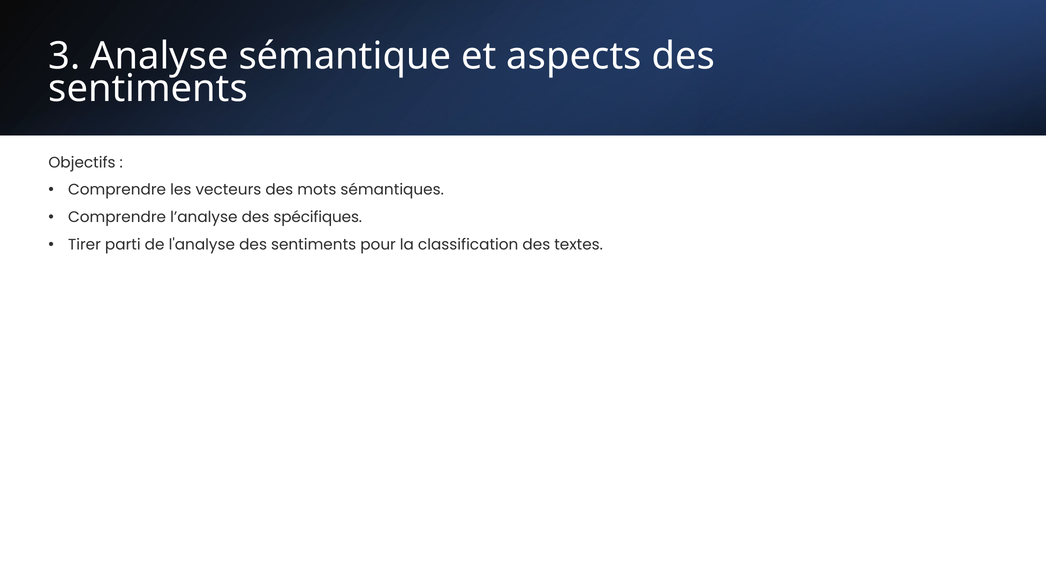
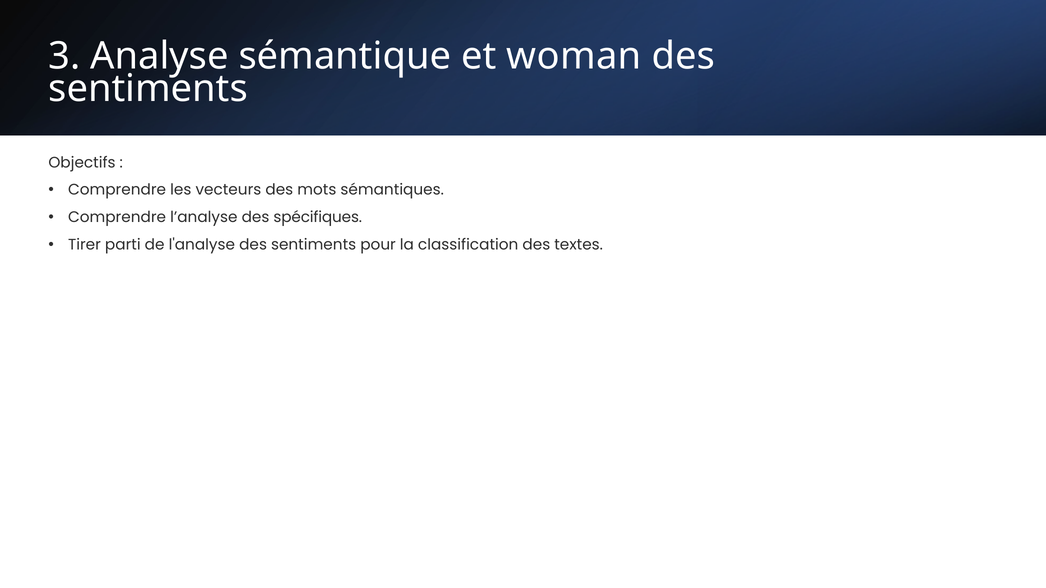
aspects: aspects -> woman (574, 56)
